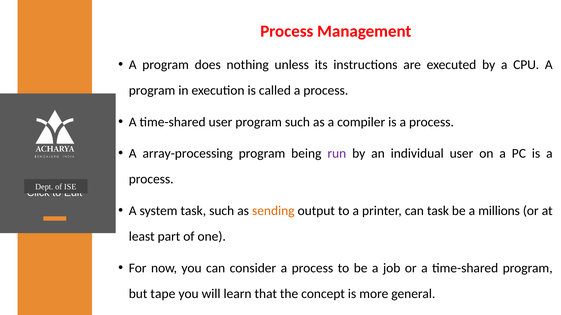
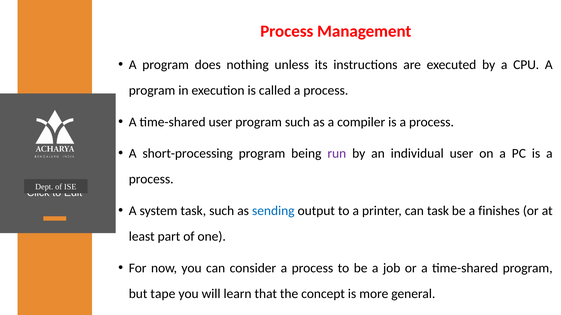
array-processing: array-processing -> short-processing (188, 154)
sending colour: orange -> blue (273, 211)
millions: millions -> finishes (499, 211)
